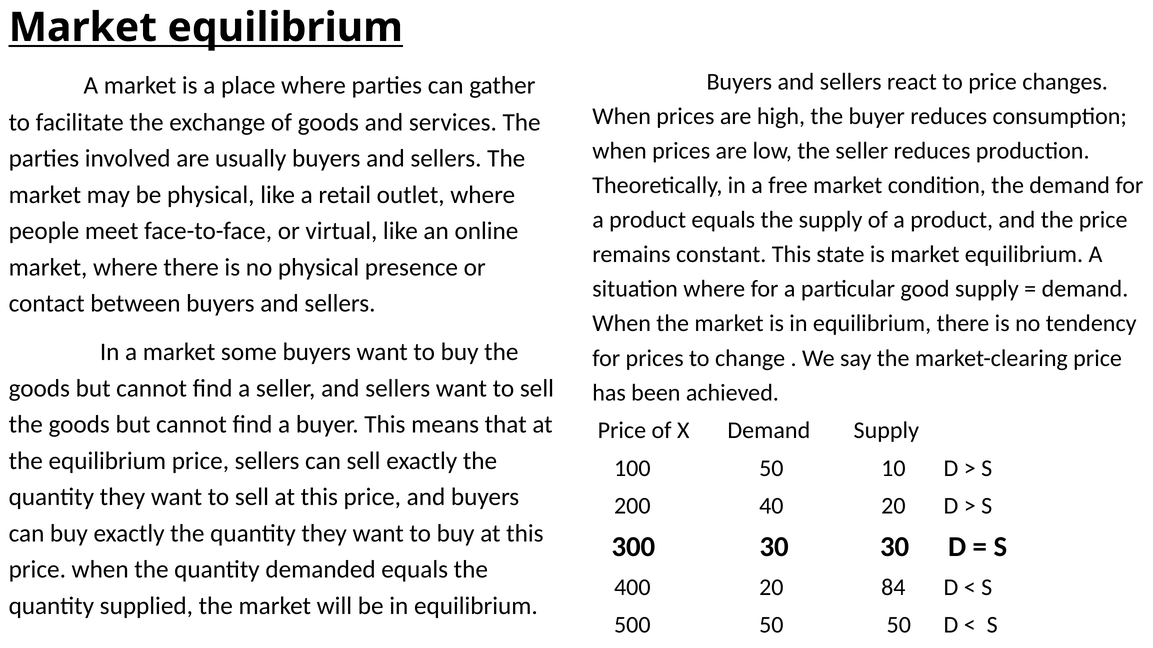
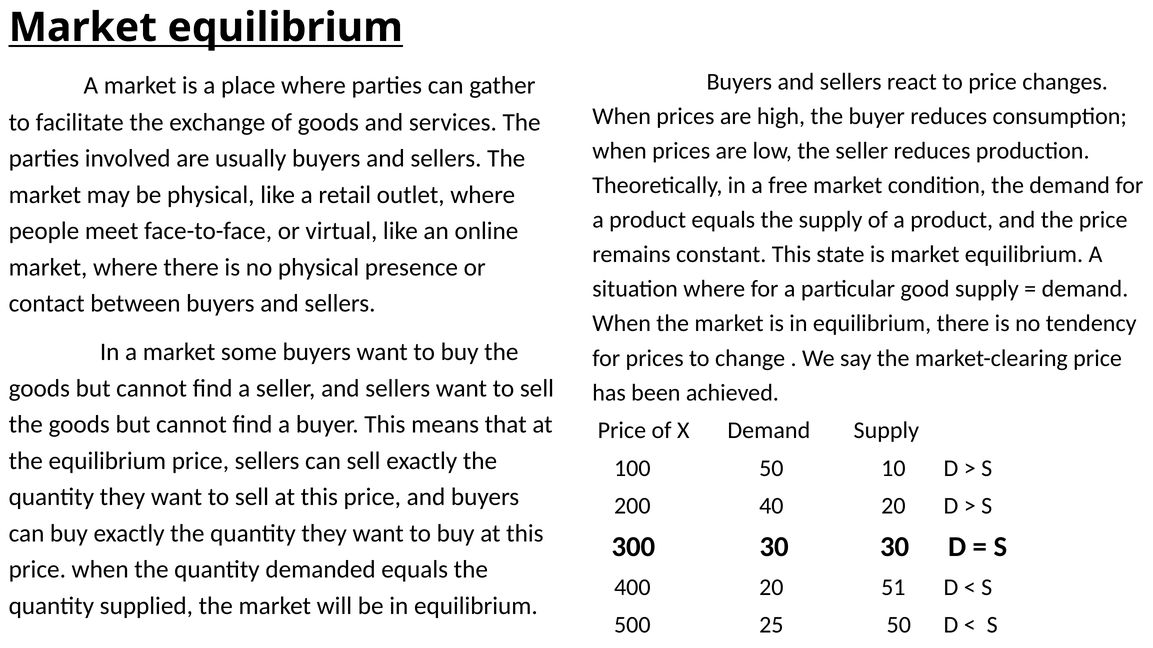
84: 84 -> 51 (893, 588)
500 50: 50 -> 25 (771, 626)
